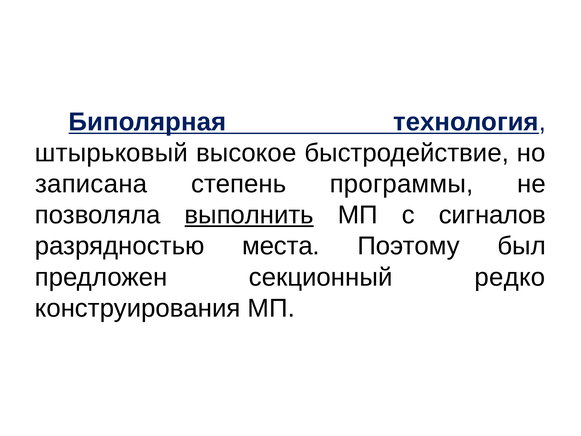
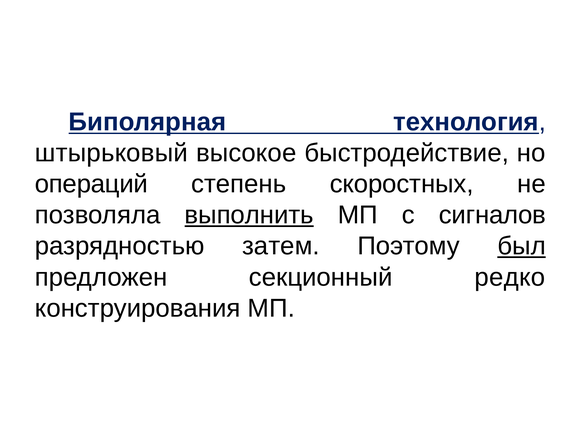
записана: записана -> операций (91, 184)
программы: программы -> скоростных (402, 184)
места: места -> затем (281, 246)
был underline: none -> present (522, 246)
